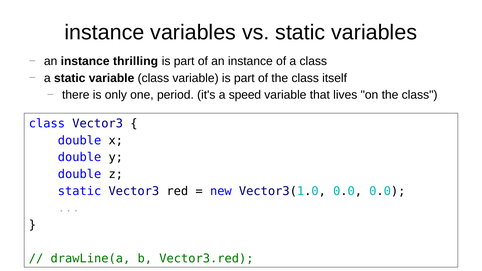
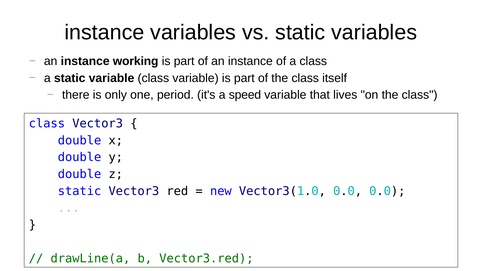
thrilling: thrilling -> working (136, 61)
